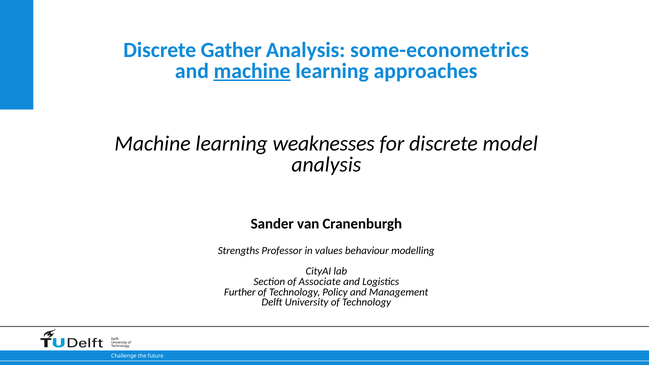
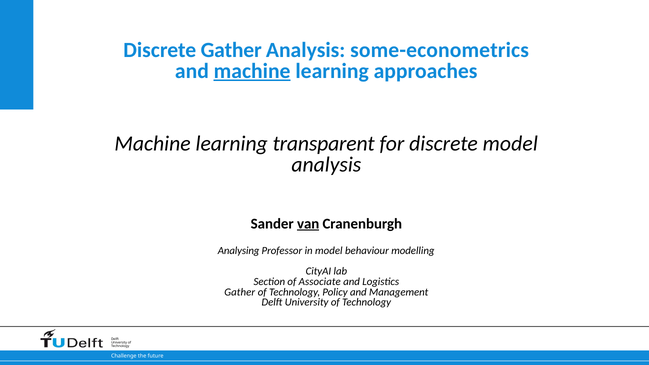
weaknesses: weaknesses -> transparent (324, 144)
van underline: none -> present (308, 224)
Strengths: Strengths -> Analysing (239, 251)
in values: values -> model (329, 251)
Further: Further -> Gather (240, 292)
